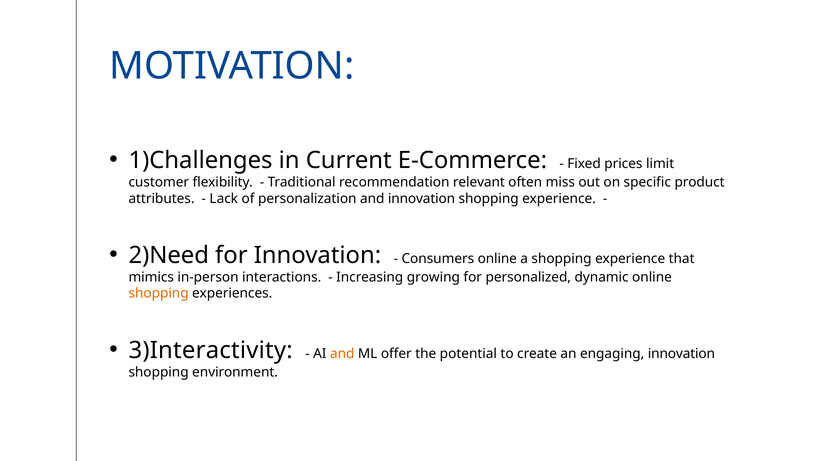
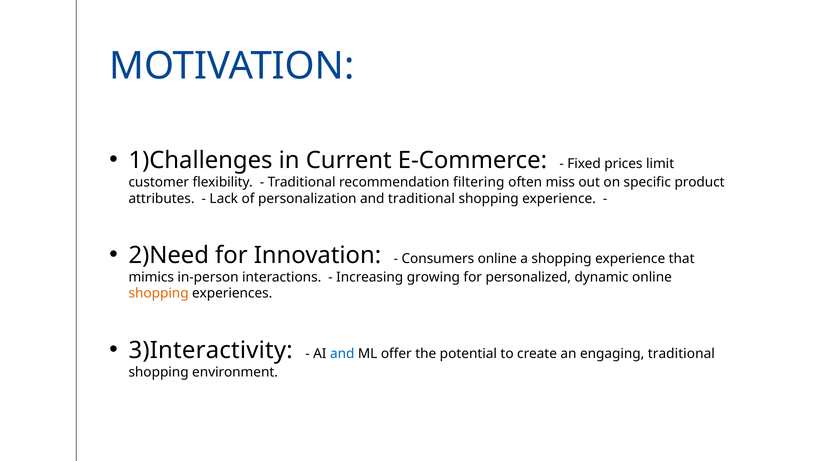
relevant: relevant -> filtering (479, 182)
and innovation: innovation -> traditional (421, 198)
and colour: orange -> blue (342, 353)
engaging innovation: innovation -> traditional (681, 353)
